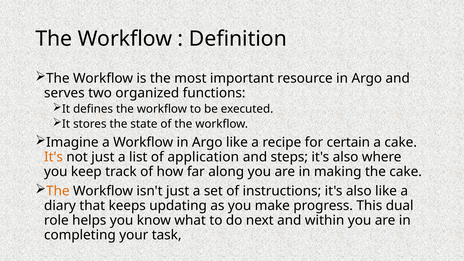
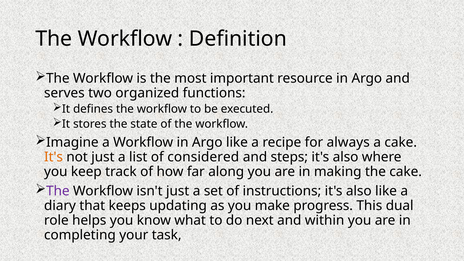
certain: certain -> always (348, 142)
application: application -> considered (203, 157)
The colour: orange -> purple (58, 191)
